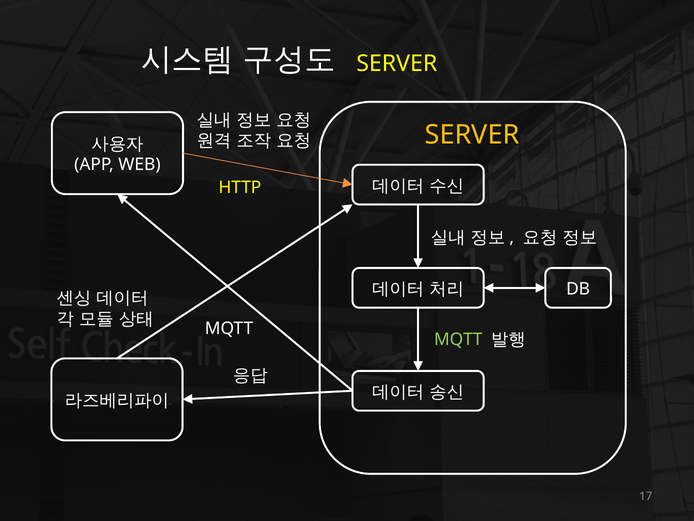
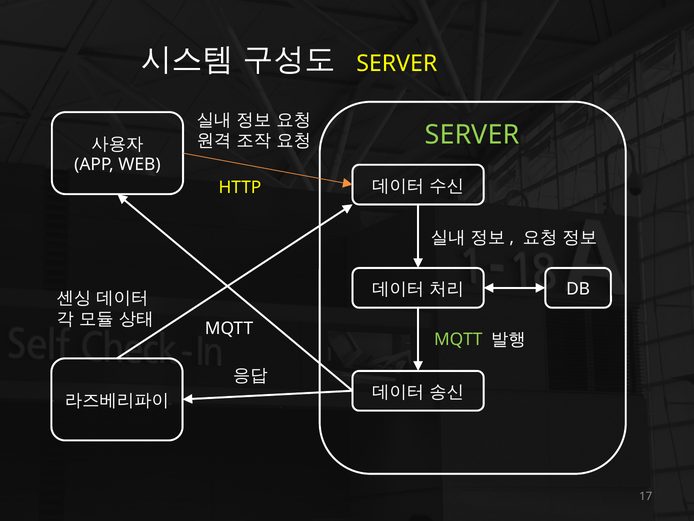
SERVER colour: yellow -> light green (472, 135)
